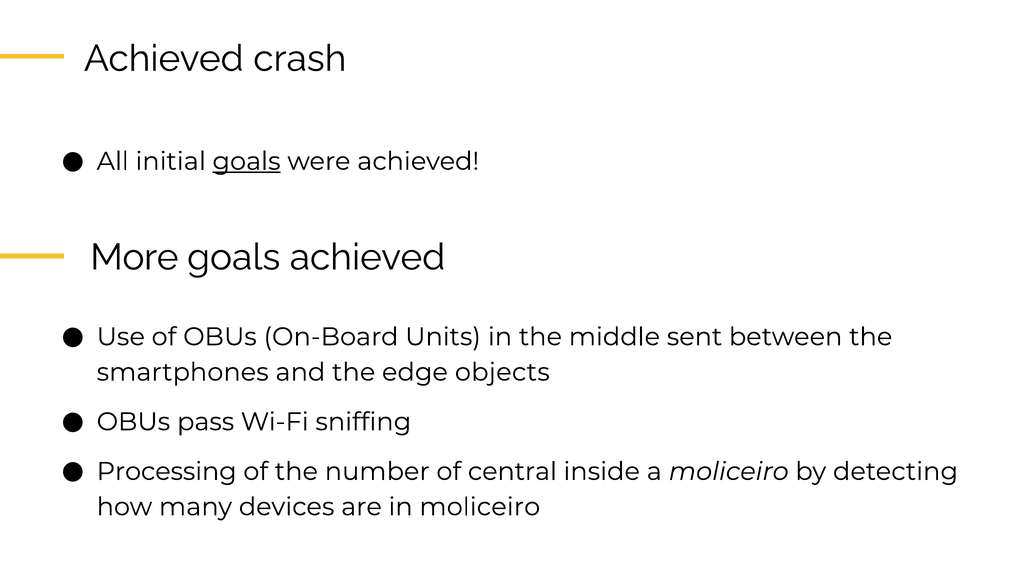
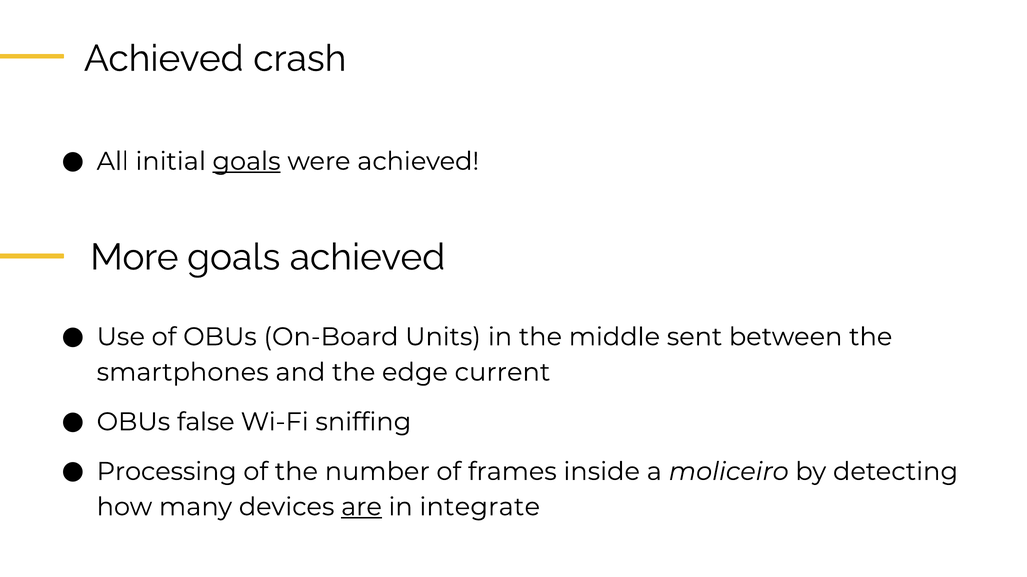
objects: objects -> current (502, 373)
pass: pass -> false (206, 422)
central: central -> frames (512, 472)
are underline: none -> present (361, 507)
in moliceiro: moliceiro -> integrate (480, 507)
